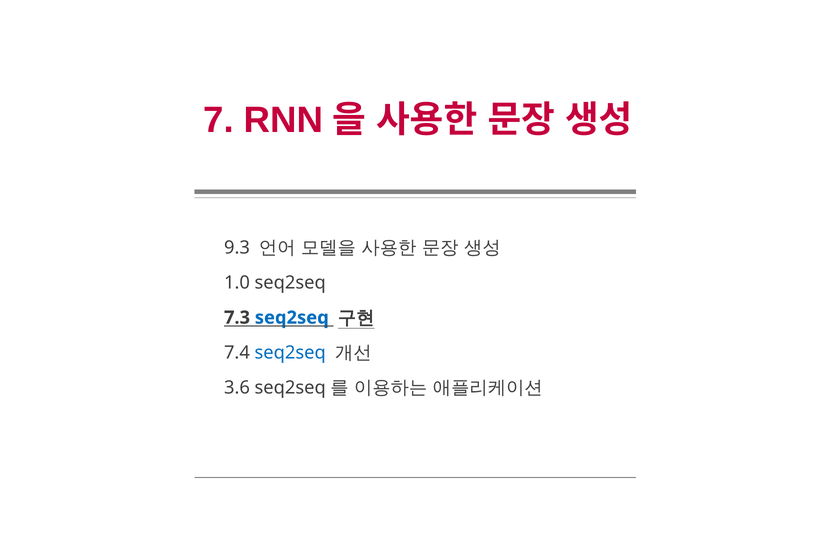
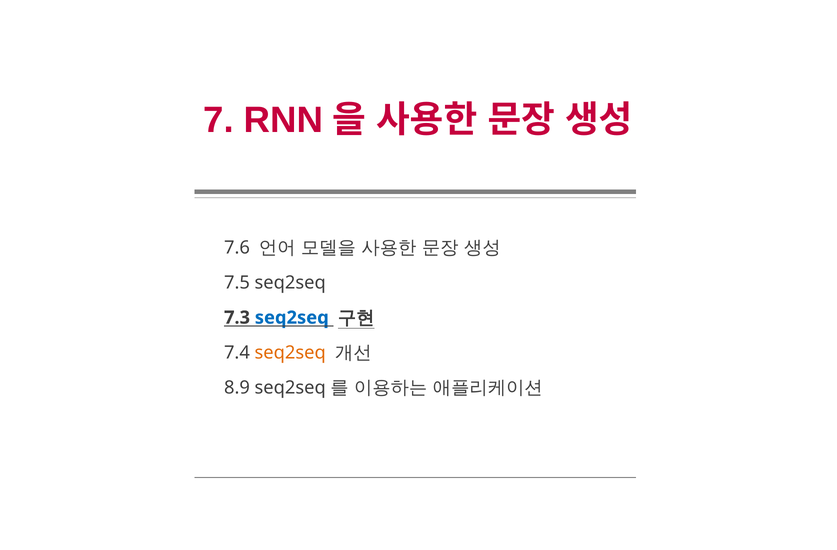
9.3: 9.3 -> 7.6 (237, 247)
1.0: 1.0 -> 7.5 (237, 282)
seq2seq colour: blue -> orange (290, 353)
3.6: 3.6 -> 8.9 (237, 388)
